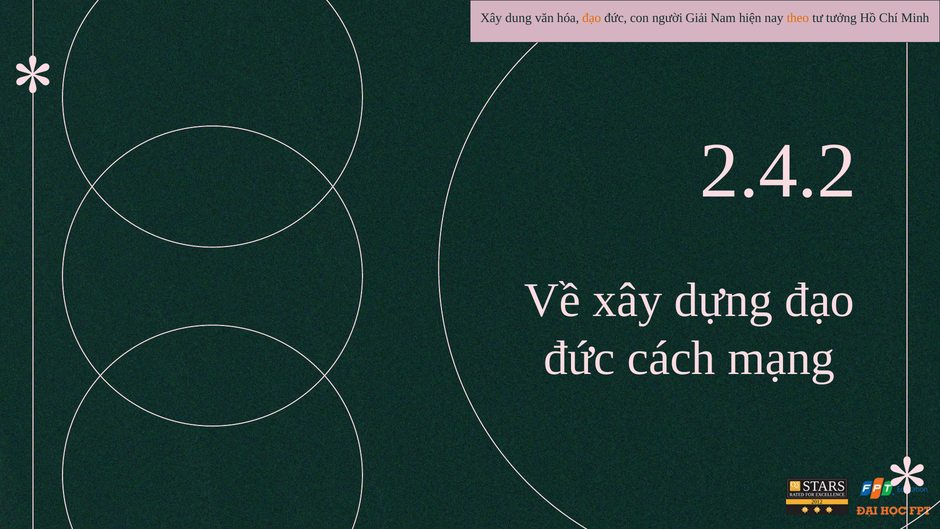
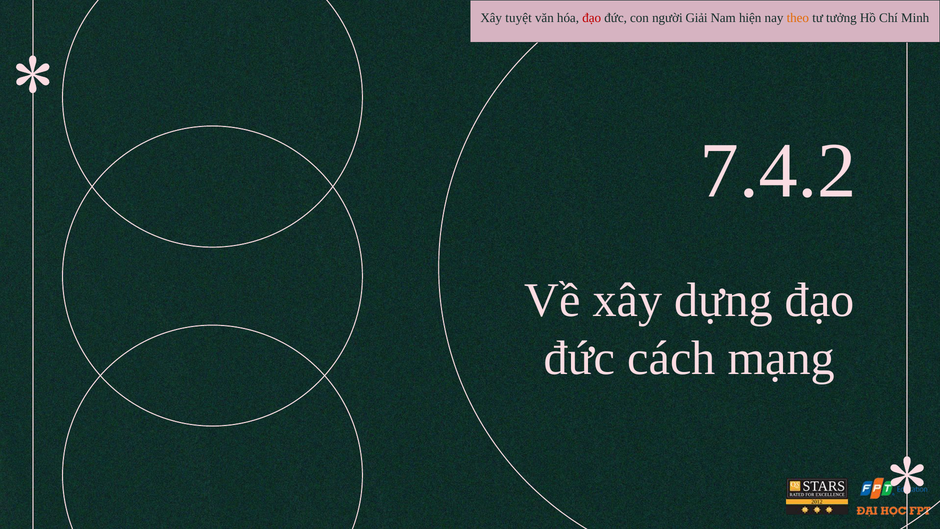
dung: dung -> tuyệt (519, 18)
đạo colour: orange -> red (592, 18)
2.4.2: 2.4.2 -> 7.4.2 (778, 171)
